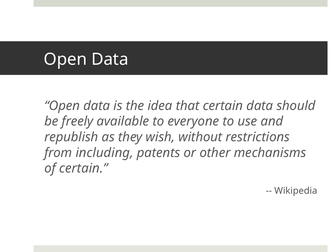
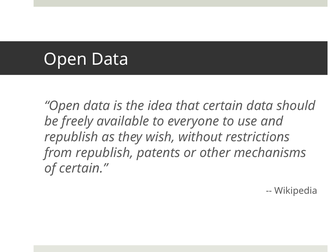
from including: including -> republish (105, 153)
